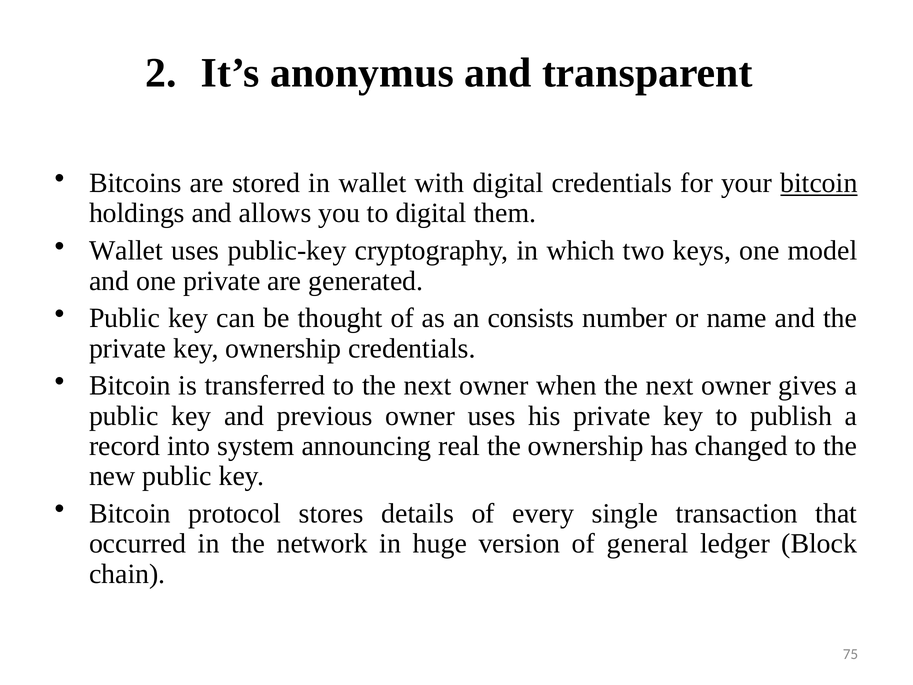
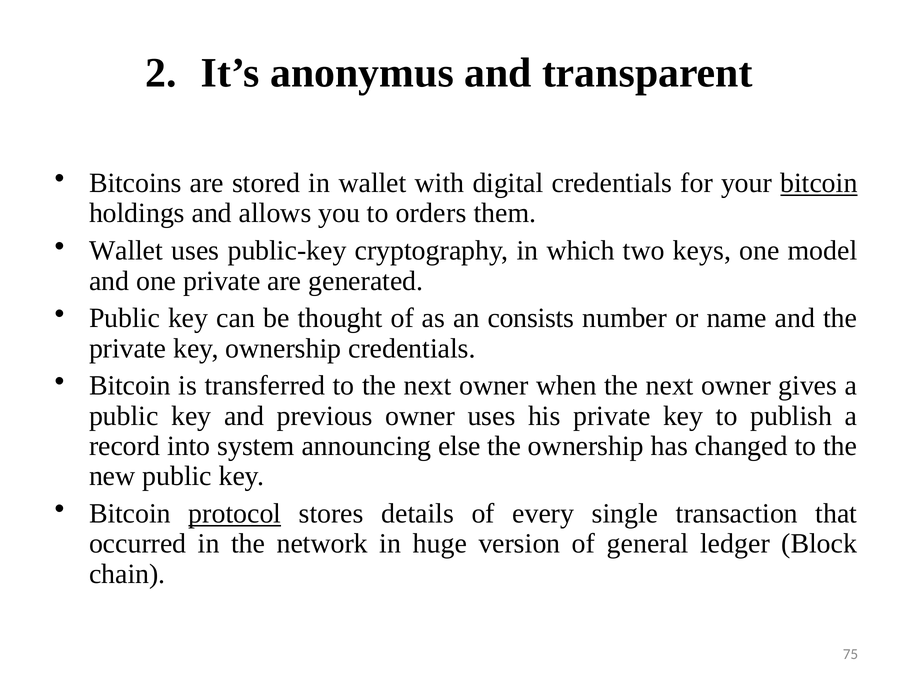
to digital: digital -> orders (431, 213)
real: real -> else (459, 446)
protocol underline: none -> present (235, 513)
